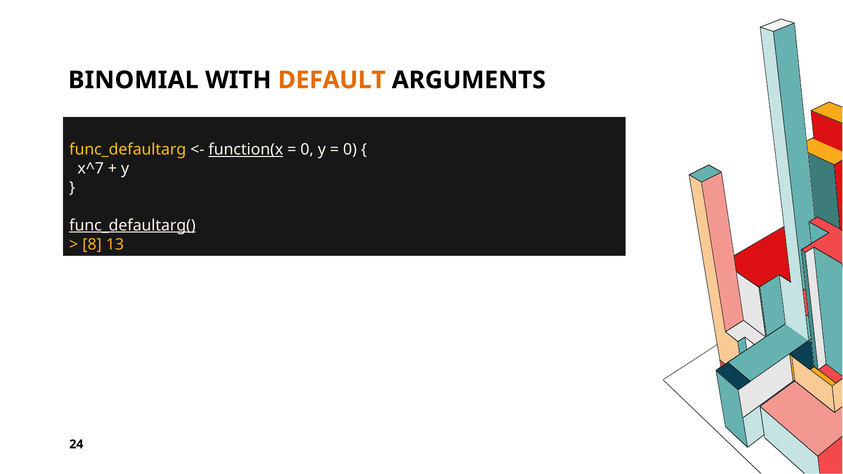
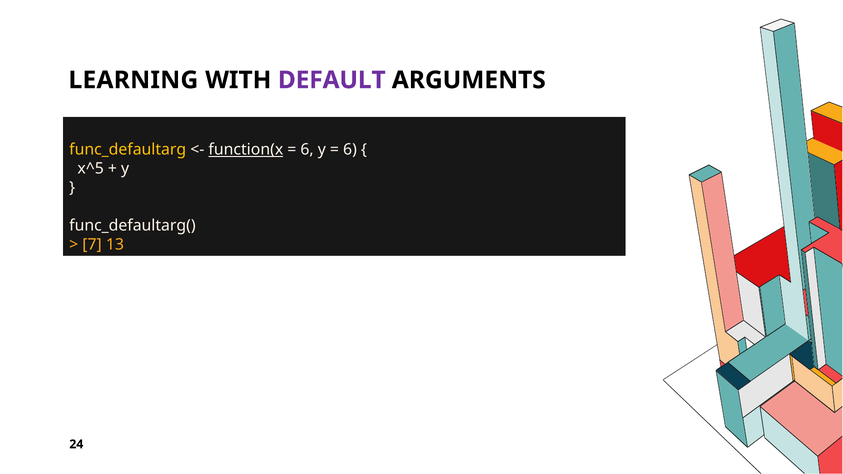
BINOMIAL: BINOMIAL -> LEARNING (133, 80)
DEFAULT colour: orange -> purple (332, 80)
0: 0 -> 6 (307, 150)
0: 0 -> 6 (350, 150)
x^7: x^7 -> x^5 (91, 169)
func_defaultarg( underline: present -> none (132, 226)
8: 8 -> 7 (92, 244)
